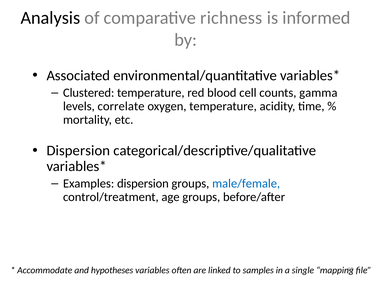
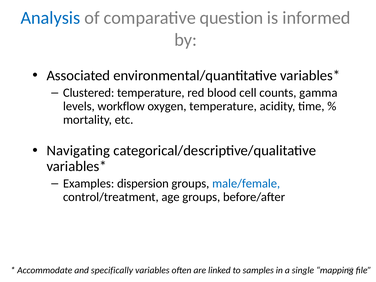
Analysis colour: black -> blue (50, 18)
richness: richness -> question (231, 18)
correlate: correlate -> workflow (121, 106)
Dispersion: Dispersion -> Navigating (78, 151)
hypotheses: hypotheses -> specifically (112, 270)
